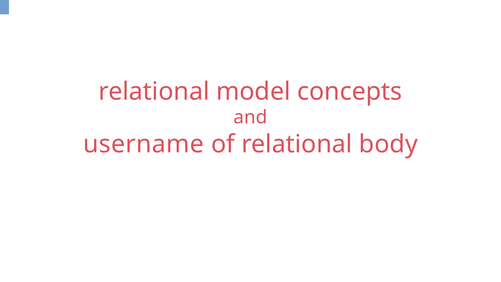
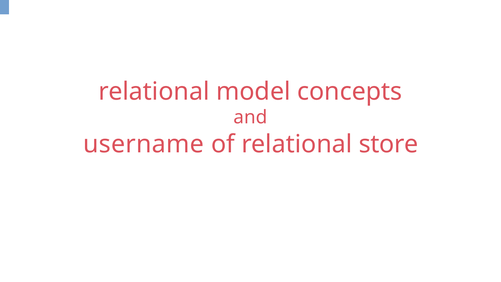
body: body -> store (389, 144)
